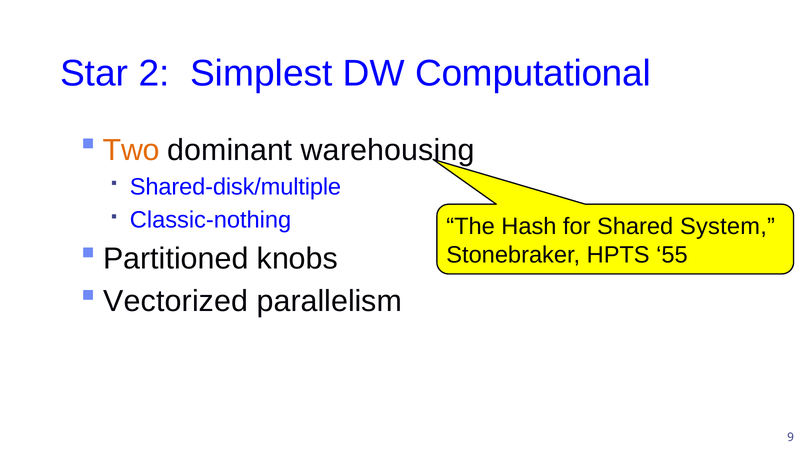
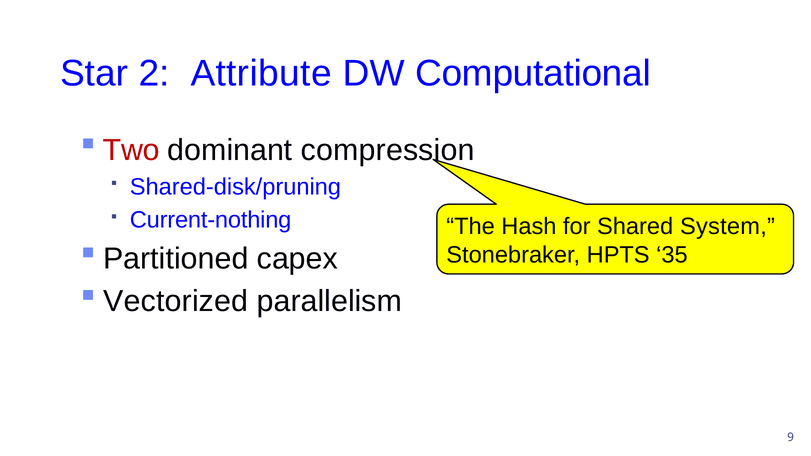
Simplest: Simplest -> Attribute (261, 74)
Two colour: orange -> red (131, 150)
warehousing: warehousing -> compression (388, 150)
Shared-disk/multiple: Shared-disk/multiple -> Shared-disk/pruning (235, 187)
Classic-nothing: Classic-nothing -> Current-nothing (211, 220)
knobs: knobs -> capex (297, 259)
55: 55 -> 35 (672, 255)
